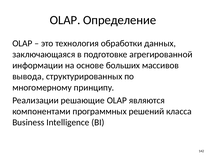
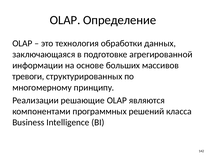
вывода: вывода -> тревоги (28, 76)
